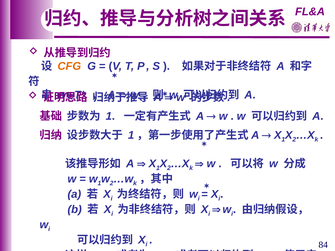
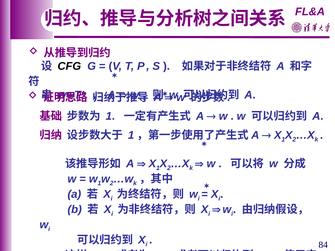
CFG colour: orange -> black (69, 66)
